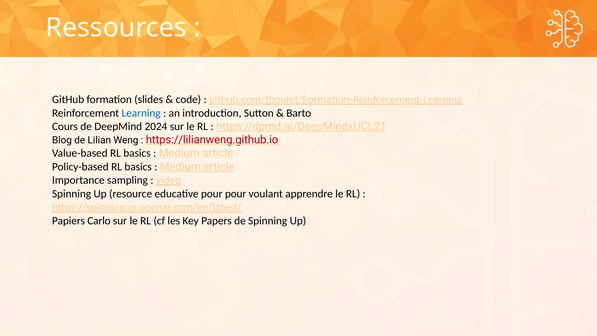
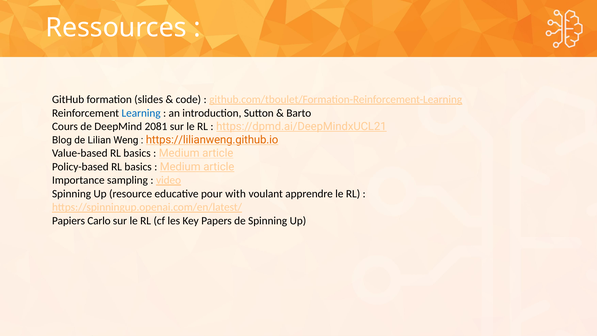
2024: 2024 -> 2081 (156, 126)
https://lilianweng.github.io colour: red -> orange (212, 140)
pour pour: pour -> with (236, 194)
